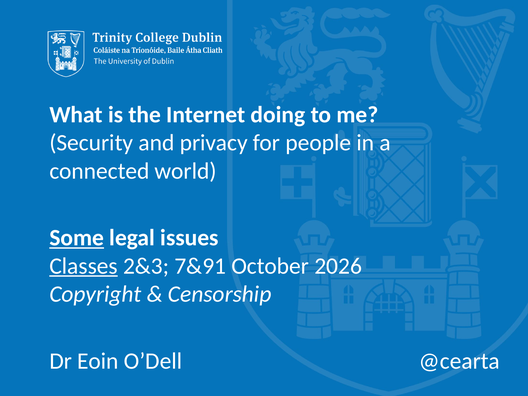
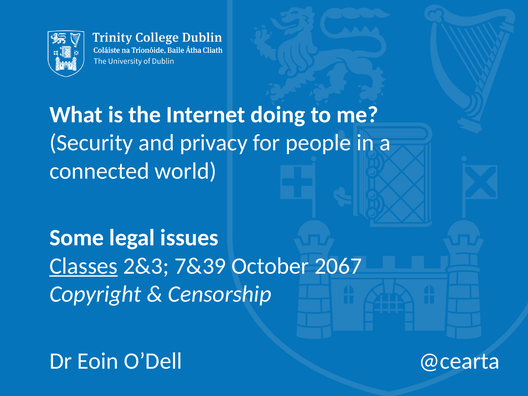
Some underline: present -> none (77, 238)
7&91: 7&91 -> 7&39 (200, 266)
2026: 2026 -> 2067 (338, 266)
